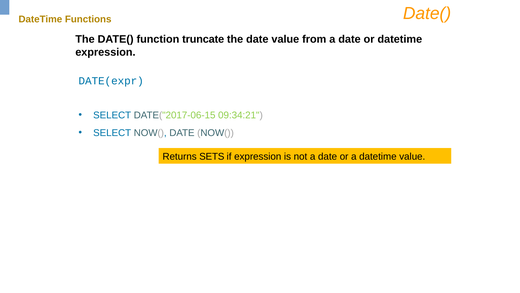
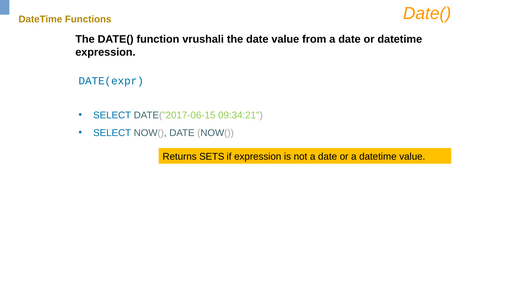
truncate: truncate -> vrushali (203, 39)
